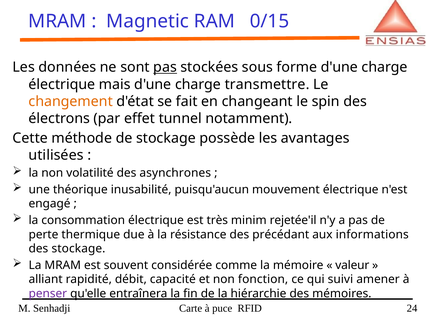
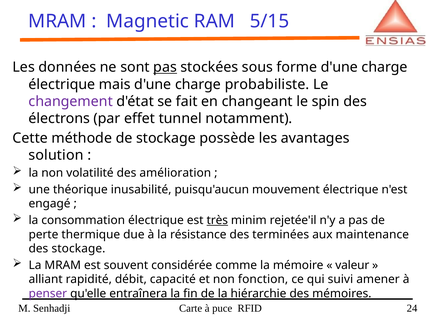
0/15: 0/15 -> 5/15 (270, 21)
transmettre: transmettre -> probabiliste (267, 84)
changement colour: orange -> purple (71, 101)
utilisées: utilisées -> solution (56, 155)
asynchrones: asynchrones -> amélioration (175, 173)
très underline: none -> present (217, 221)
précédant: précédant -> terminées (281, 235)
informations: informations -> maintenance (372, 235)
